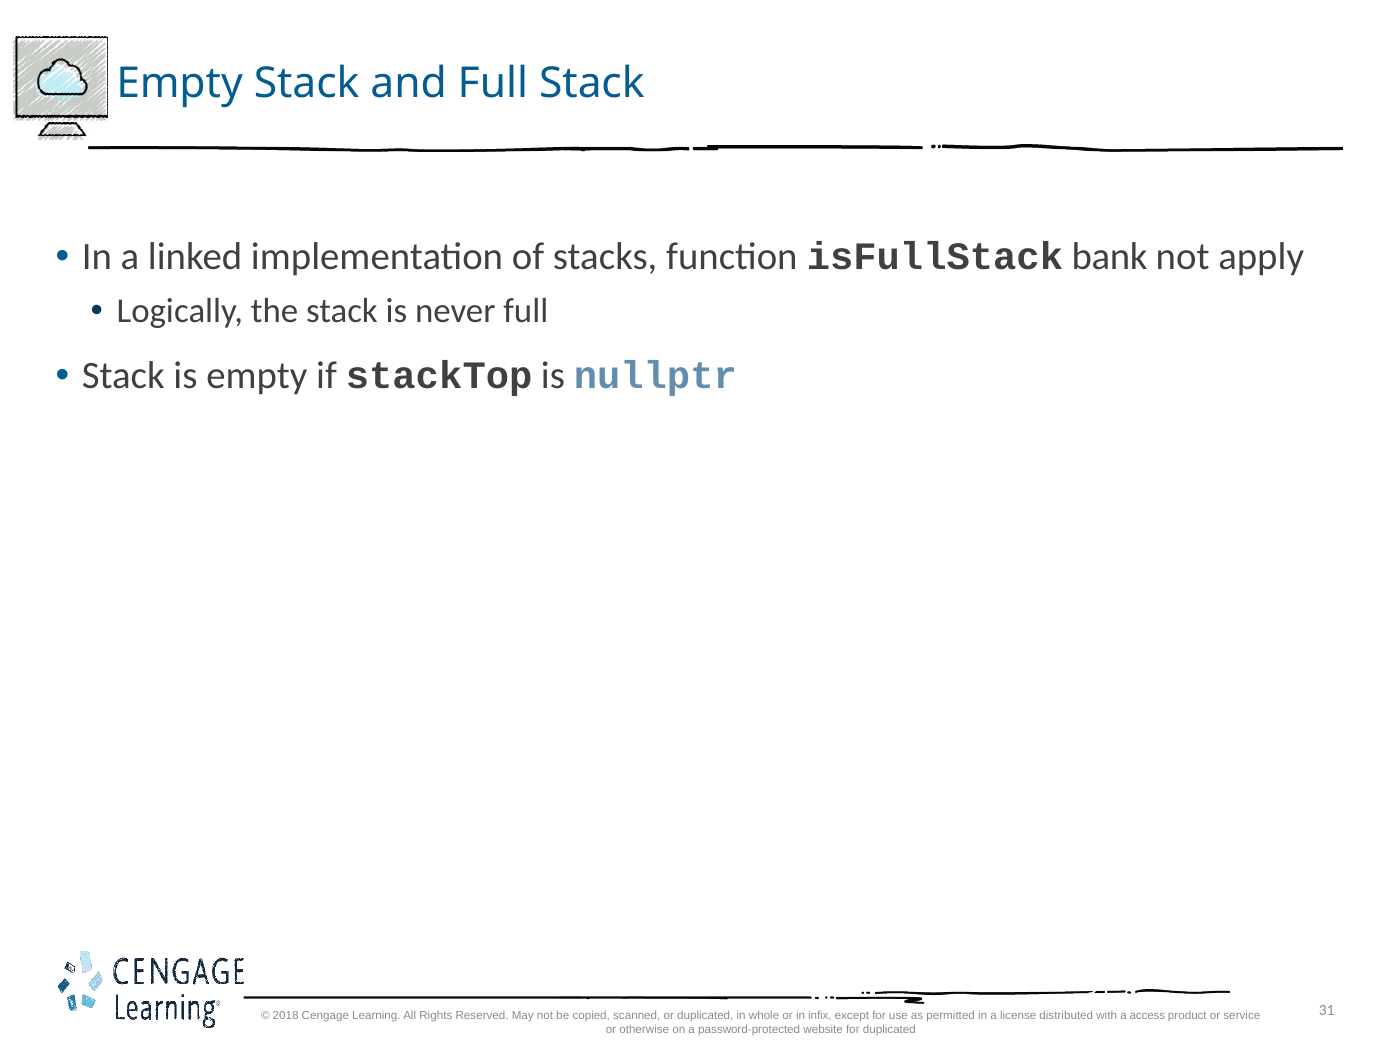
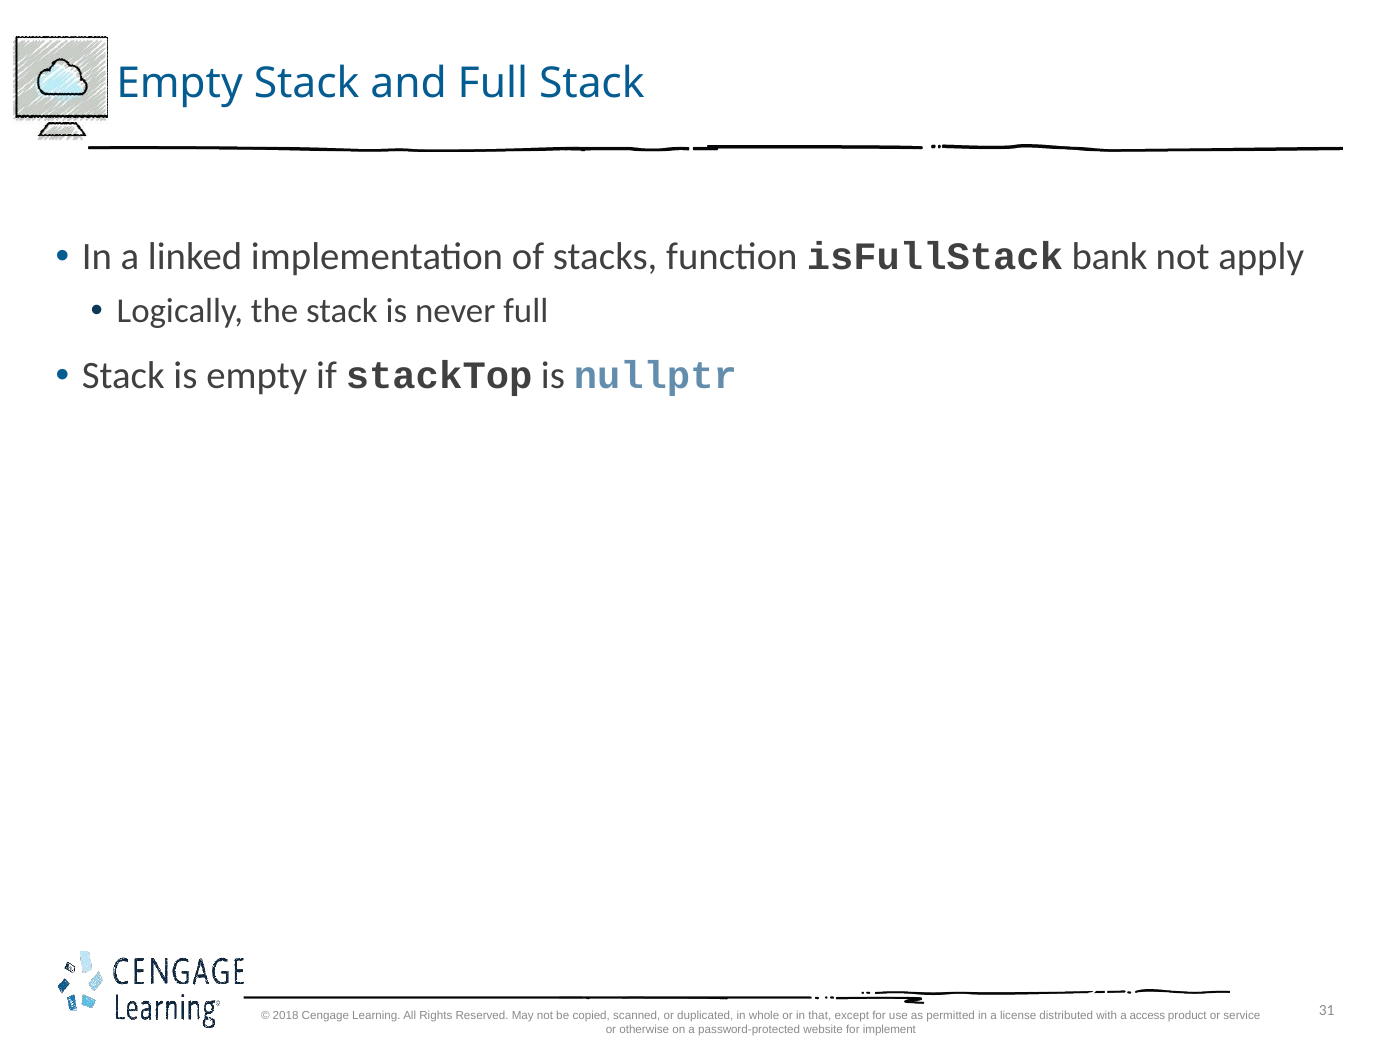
infix: infix -> that (820, 1016)
for duplicated: duplicated -> implement (889, 1030)
